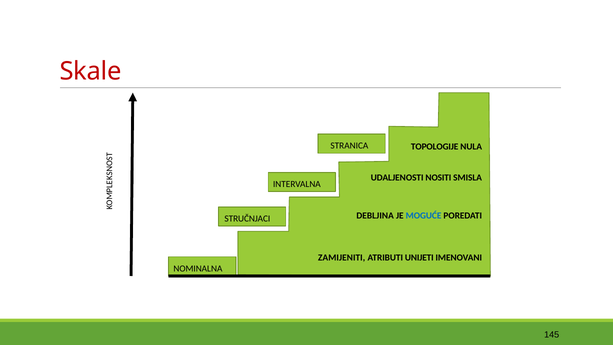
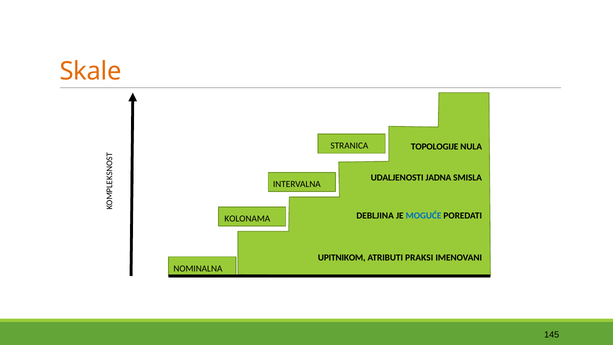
Skale colour: red -> orange (91, 71)
NOSITI: NOSITI -> JADNA (438, 178)
STRUČNJACI: STRUČNJACI -> KOLONAMA (247, 219)
ZAMIJENITI: ZAMIJENITI -> UPITNIKOM (342, 257)
UNIJETI: UNIJETI -> PRAKSI (419, 257)
